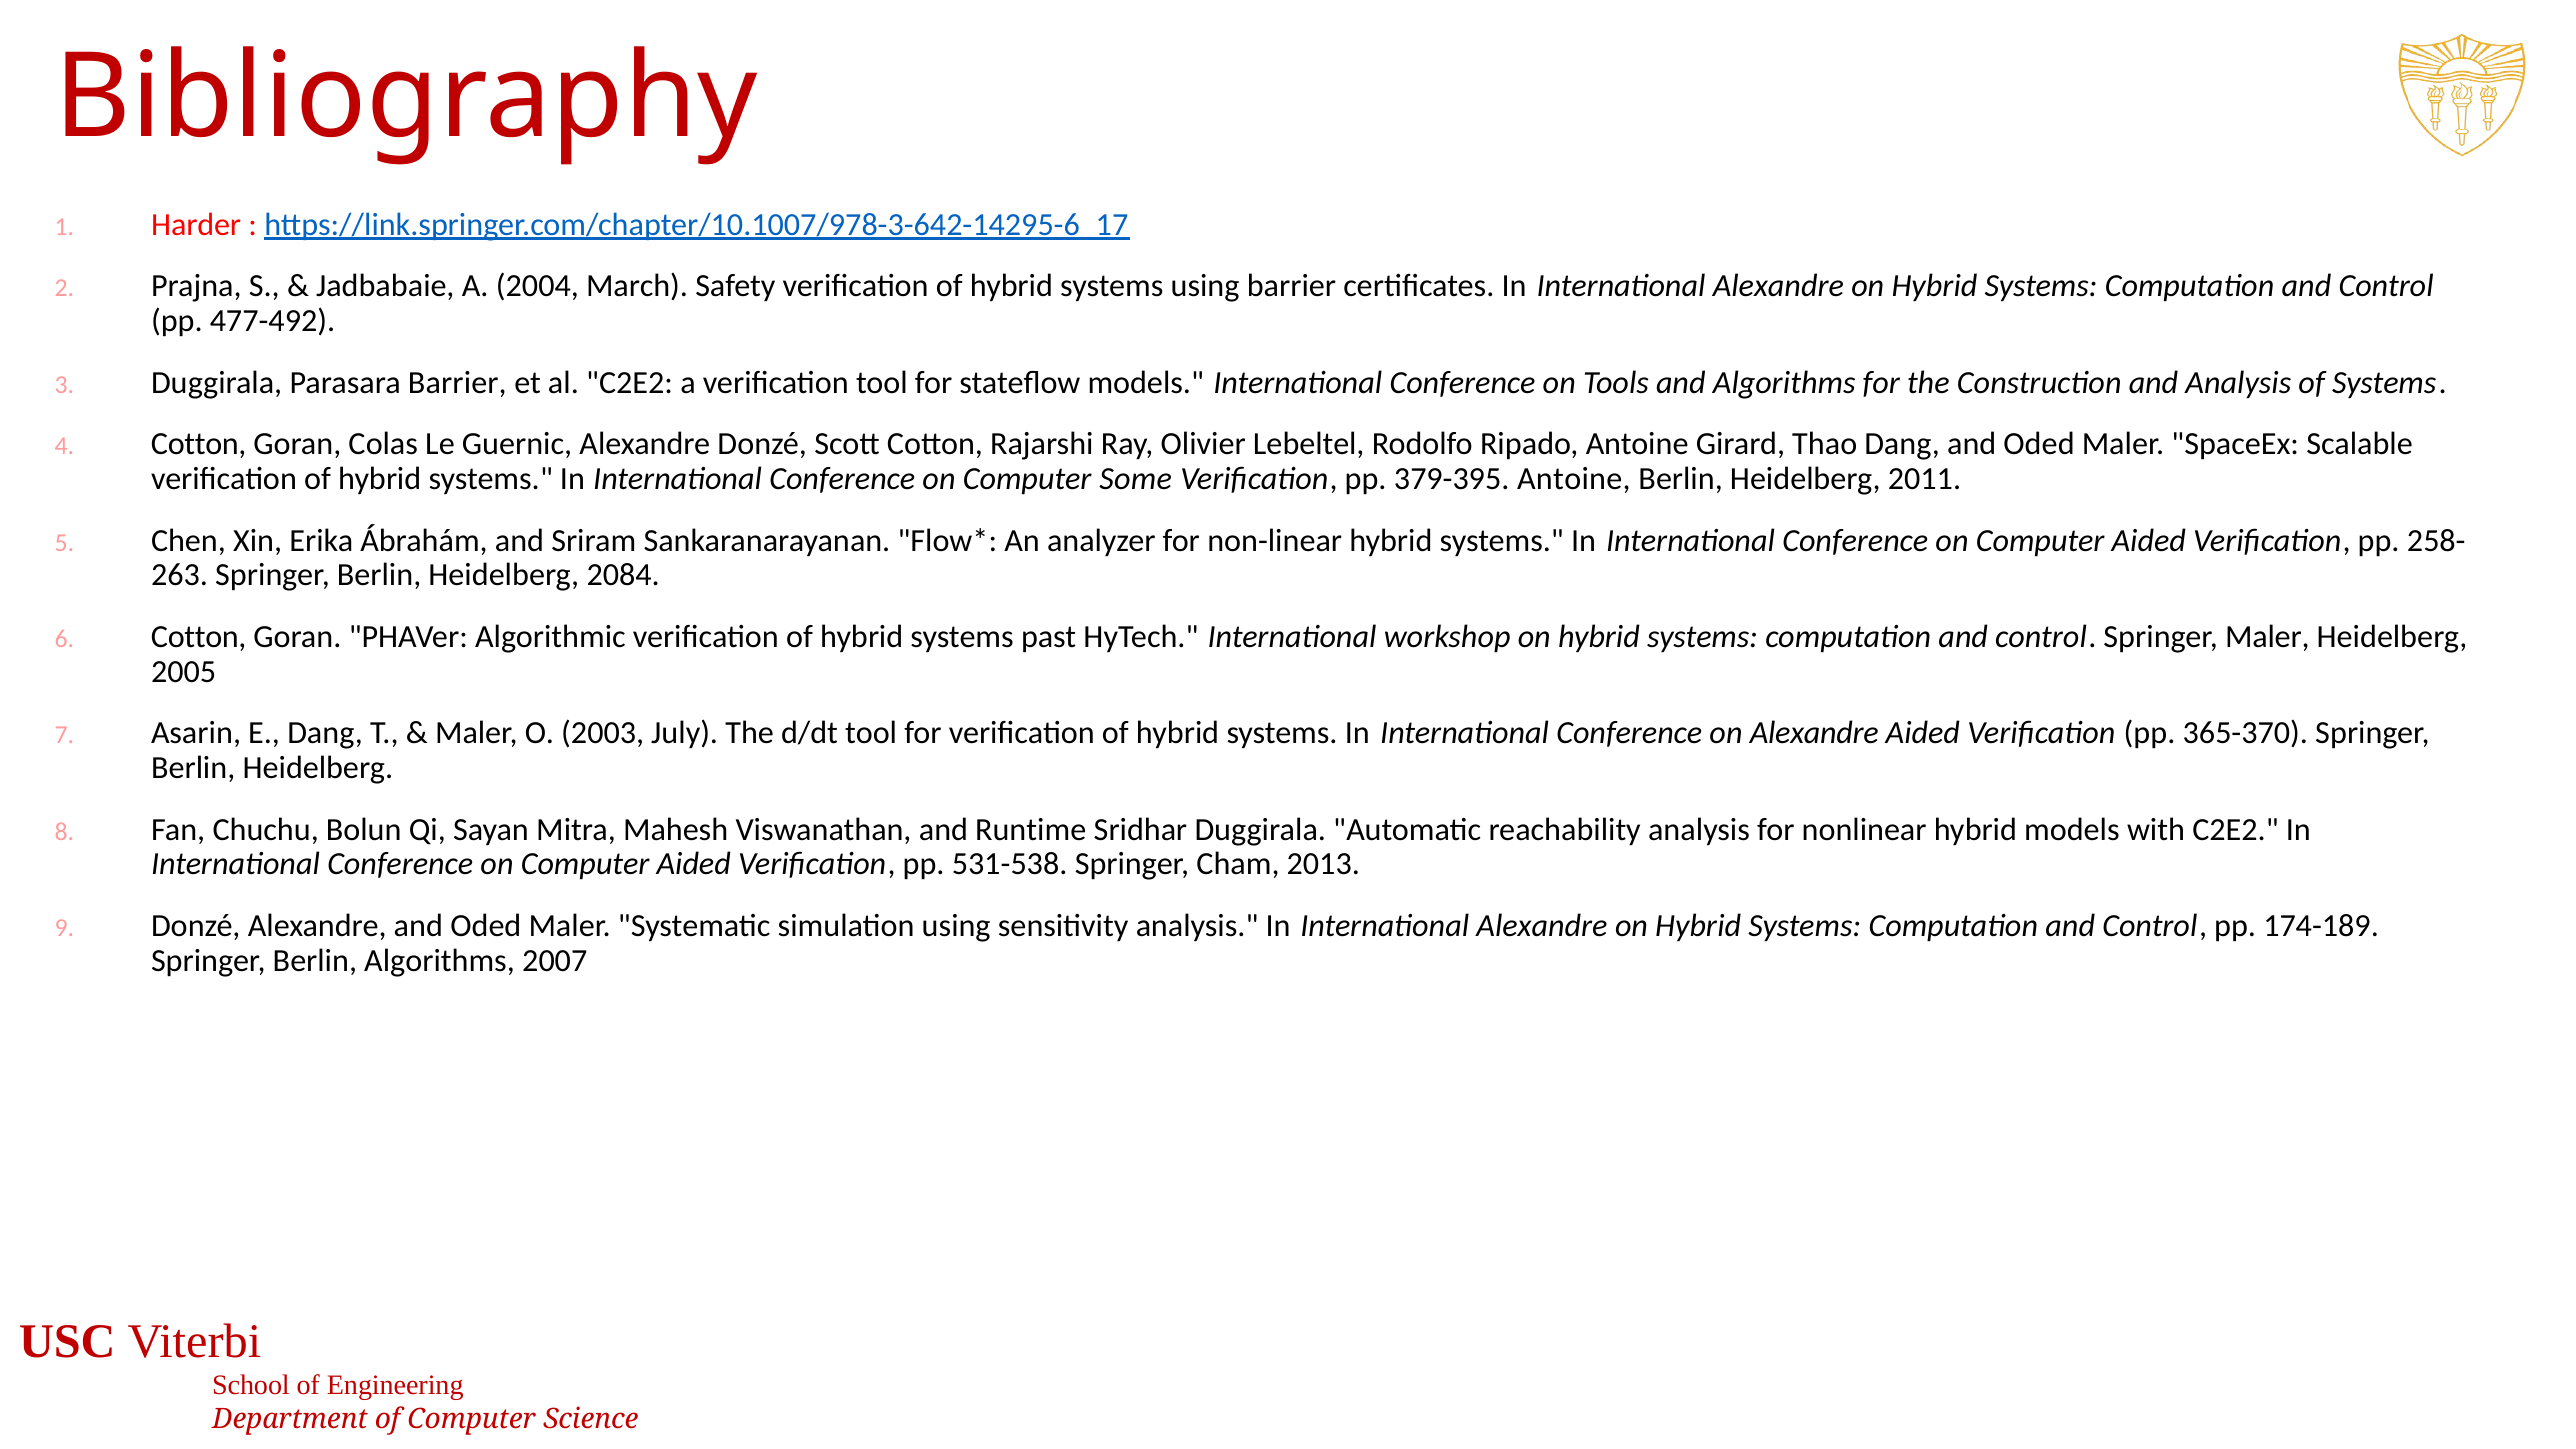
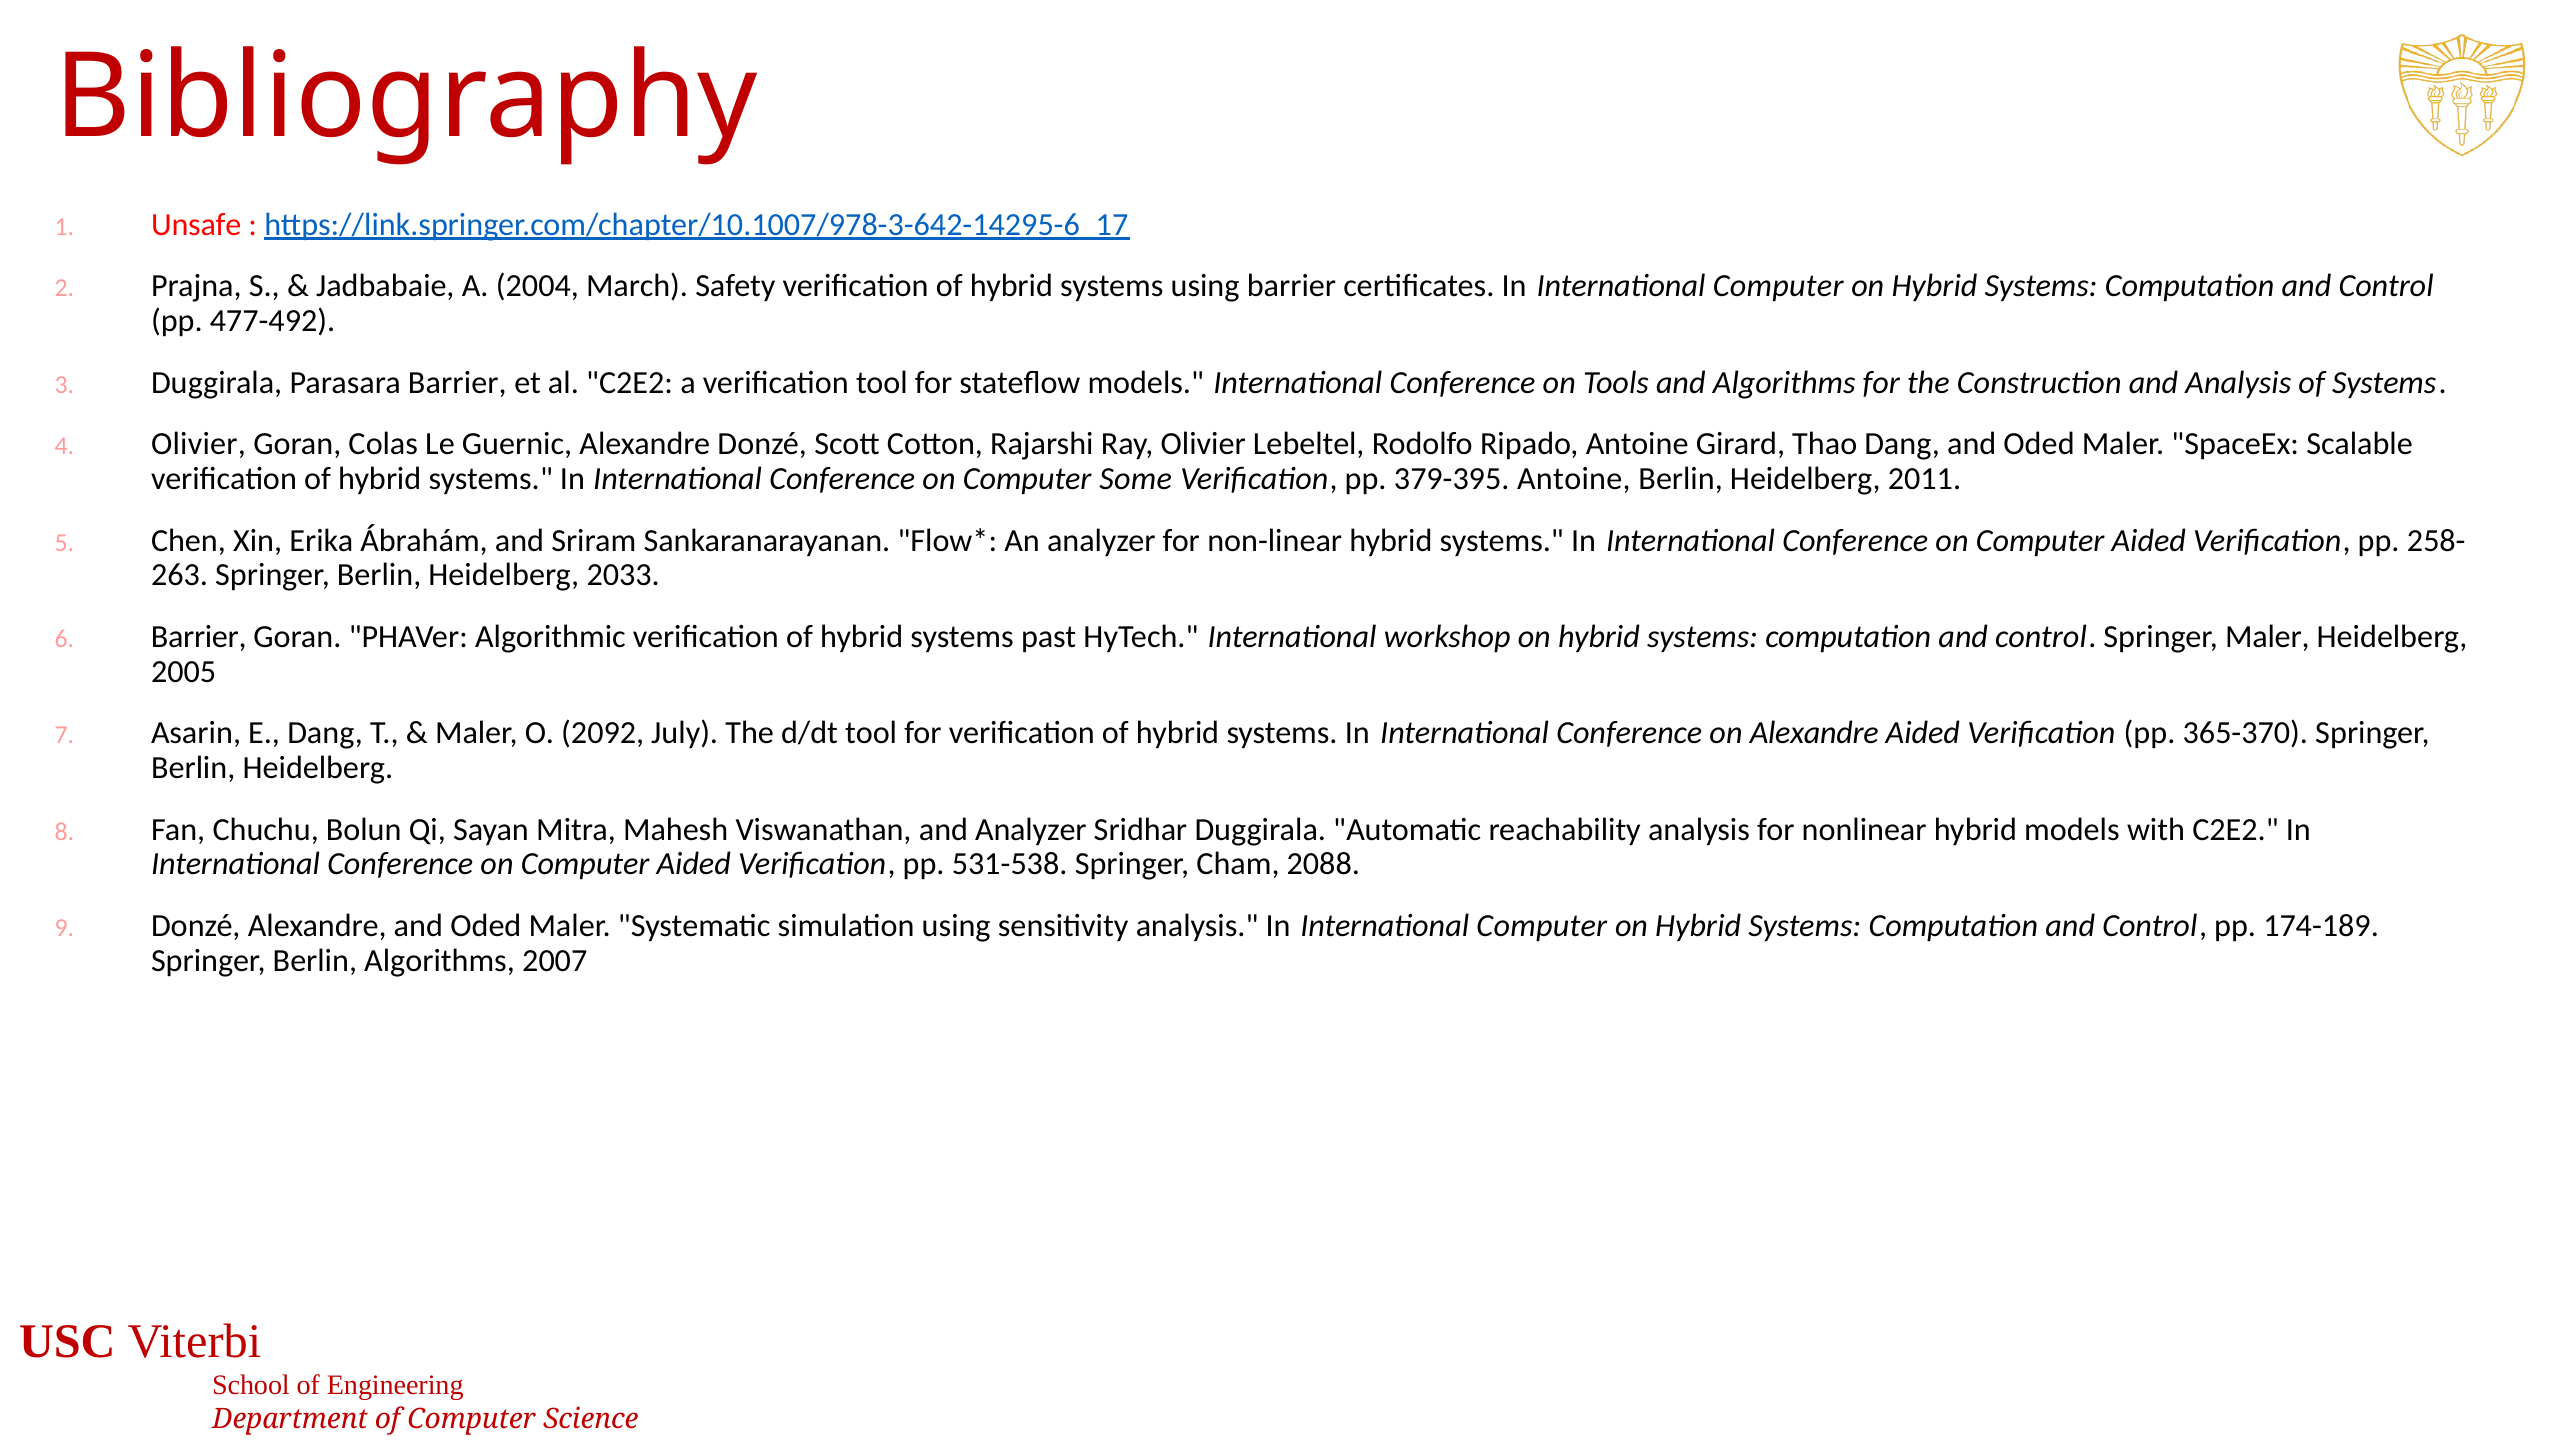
Harder: Harder -> Unsafe (196, 224)
certificates In International Alexandre: Alexandre -> Computer (1778, 286)
Cotton: Cotton -> Olivier (198, 444)
2084: 2084 -> 2033 (623, 575)
Cotton: Cotton -> Barrier (199, 637)
2003: 2003 -> 2092 (603, 733)
and Runtime: Runtime -> Analyzer (1031, 830)
2013: 2013 -> 2088 (1323, 864)
analysis In International Alexandre: Alexandre -> Computer (1542, 926)
